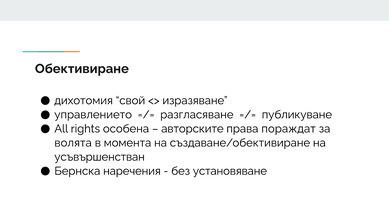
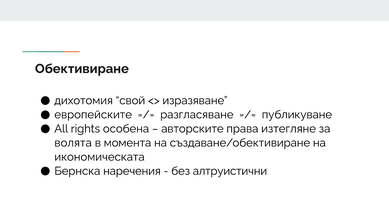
управлението: управлението -> европейските (93, 115)
пораждат: пораждат -> изтегляне (289, 129)
усъвършенстван: усъвършенстван -> икономическата (99, 157)
установяване: установяване -> алтруистични (230, 171)
